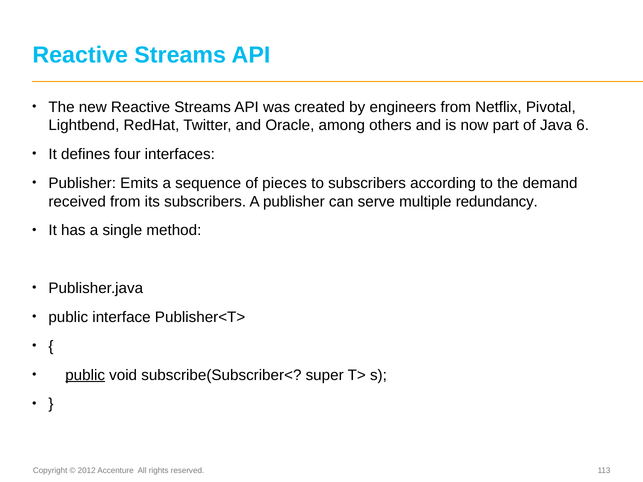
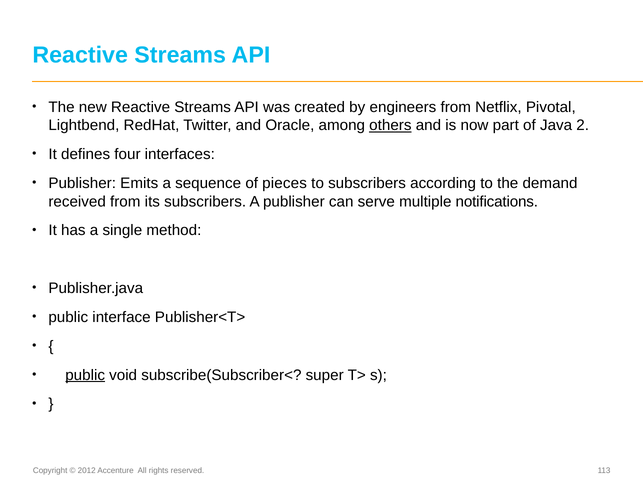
others underline: none -> present (390, 126)
6: 6 -> 2 (583, 126)
redundancy: redundancy -> notifications (497, 202)
